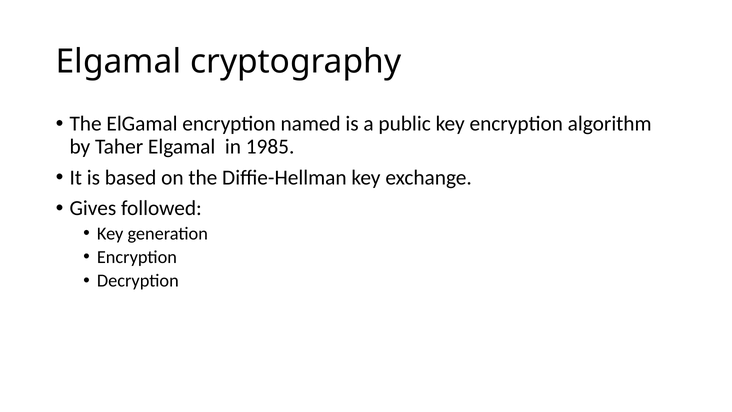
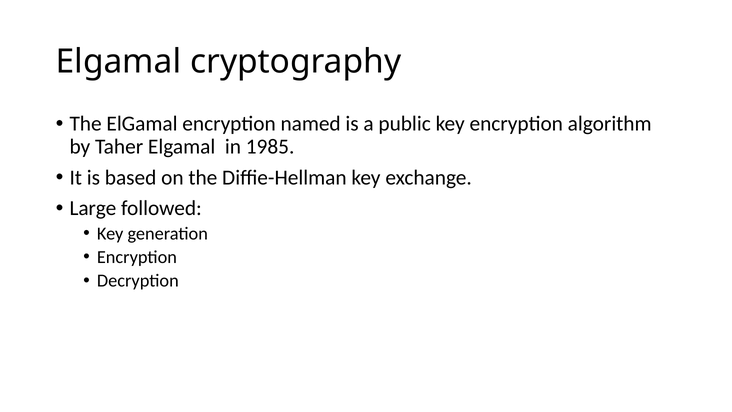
Gives: Gives -> Large (93, 208)
